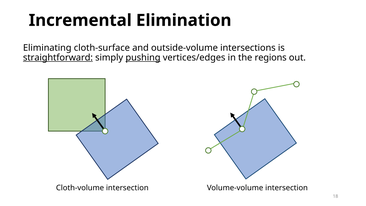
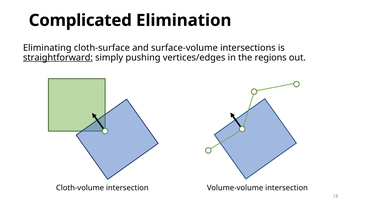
Incremental: Incremental -> Complicated (80, 20)
outside-volume: outside-volume -> surface-volume (184, 48)
pushing underline: present -> none (143, 58)
